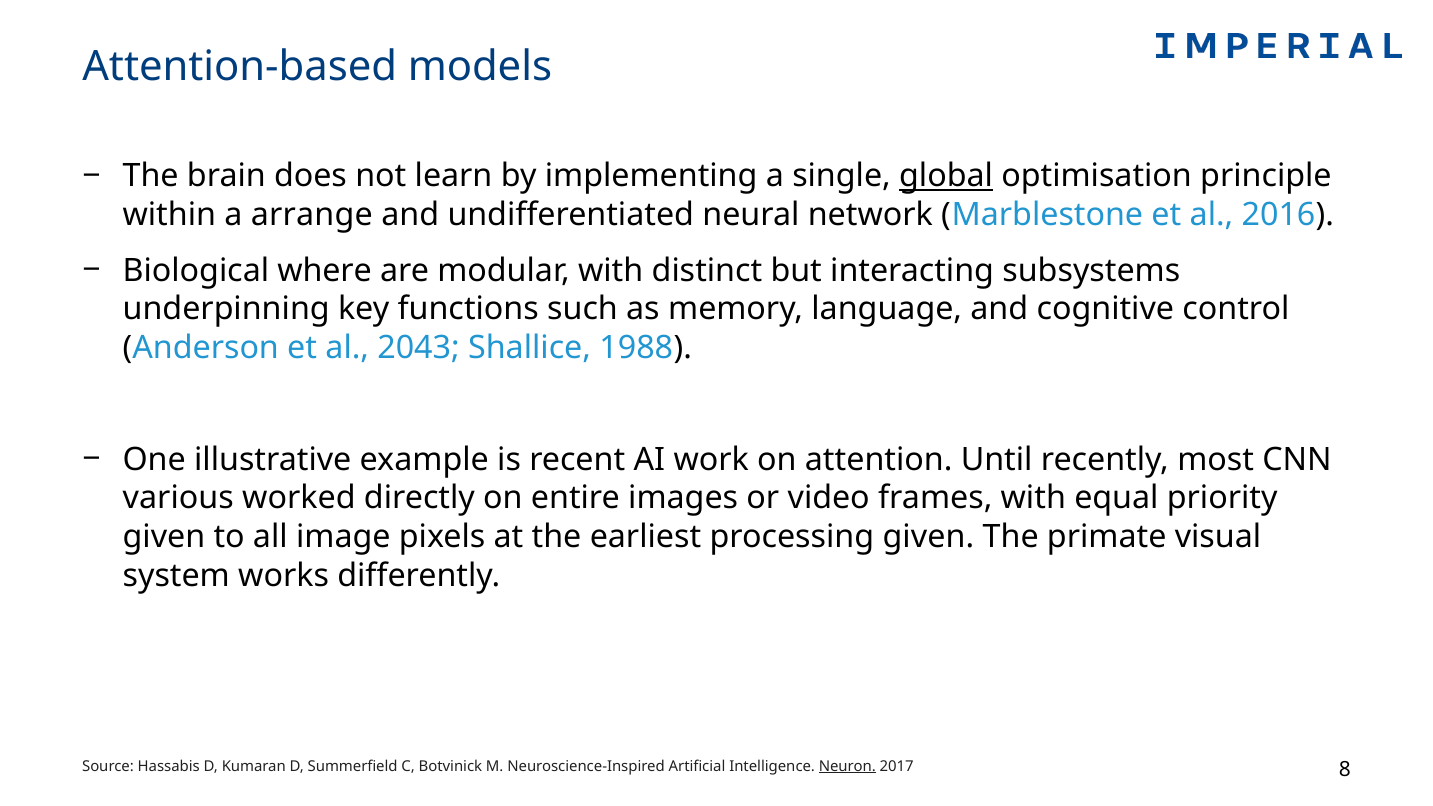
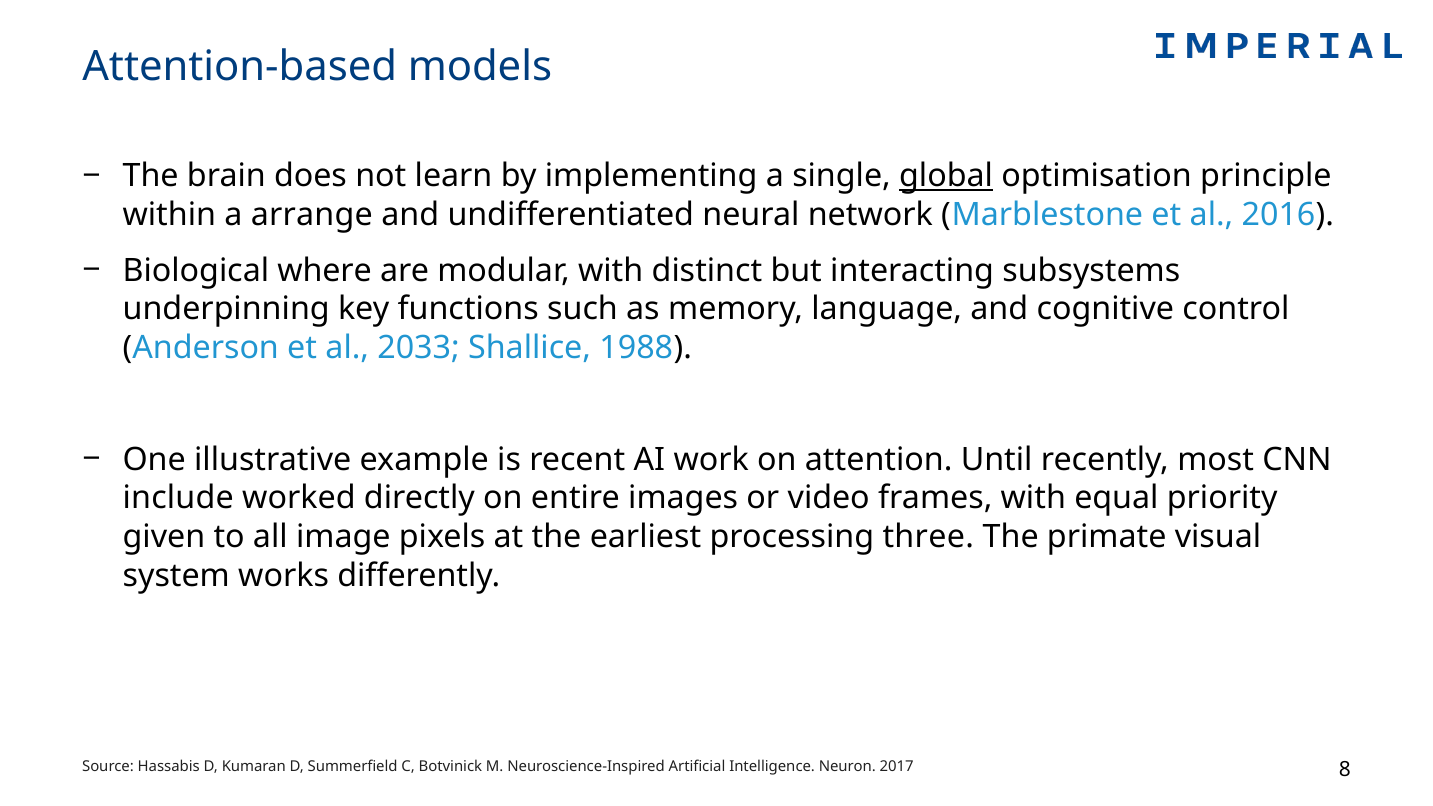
2043: 2043 -> 2033 (419, 348)
various: various -> include (178, 498)
processing given: given -> three (928, 537)
Neuron underline: present -> none (847, 766)
